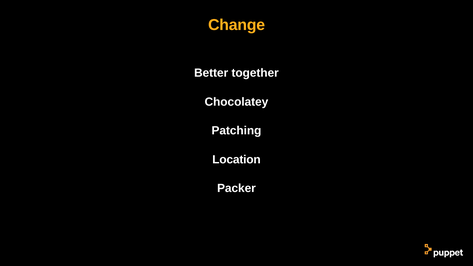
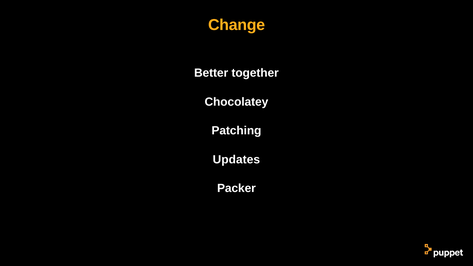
Location: Location -> Updates (236, 160)
